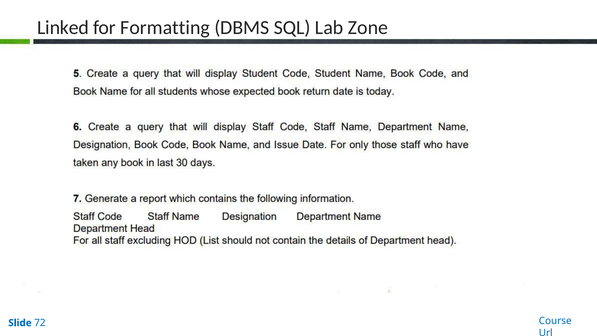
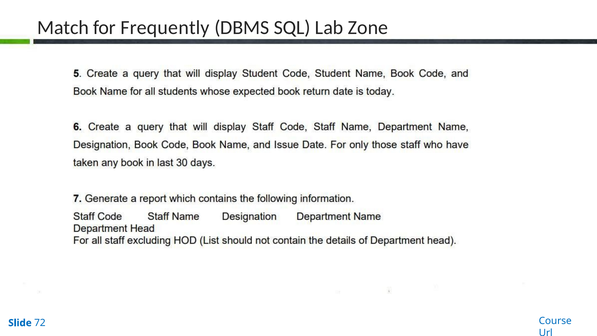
Linked: Linked -> Match (63, 27)
Formatting: Formatting -> Frequently (165, 27)
